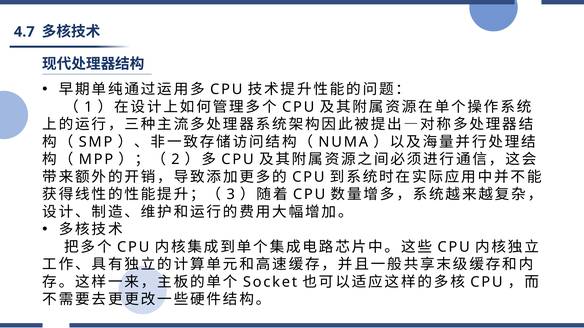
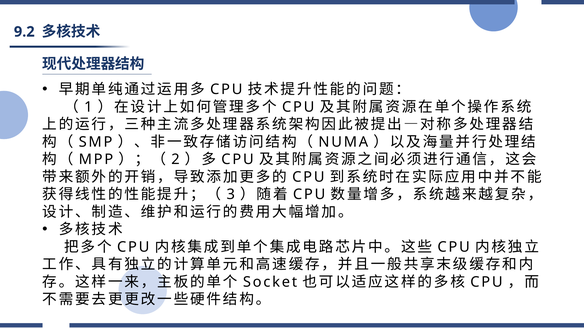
4.7: 4.7 -> 9.2 (24, 32)
